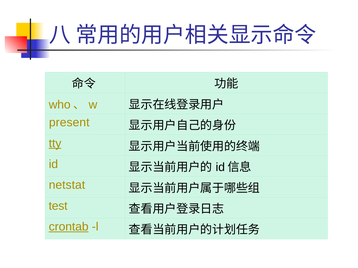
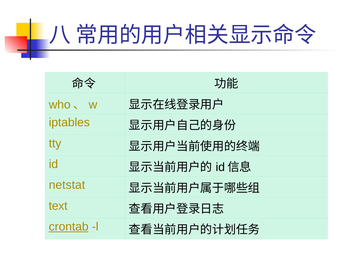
present: present -> iptables (69, 123)
tty underline: present -> none (55, 144)
test: test -> text (58, 206)
